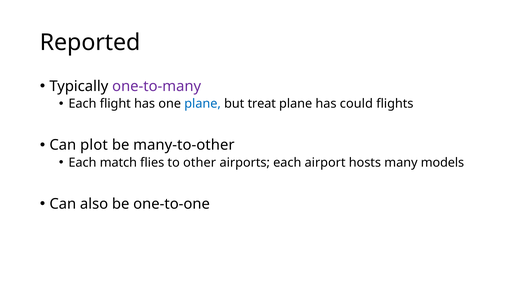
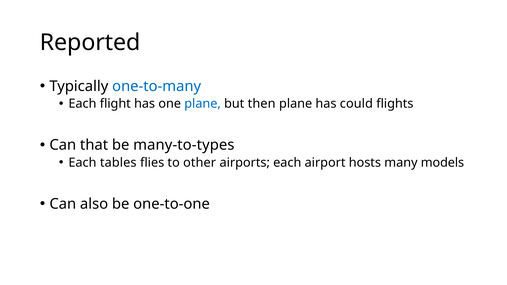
one-to-many colour: purple -> blue (157, 86)
treat: treat -> then (262, 104)
plot: plot -> that (94, 145)
many-to-other: many-to-other -> many-to-types (184, 145)
match: match -> tables (118, 163)
